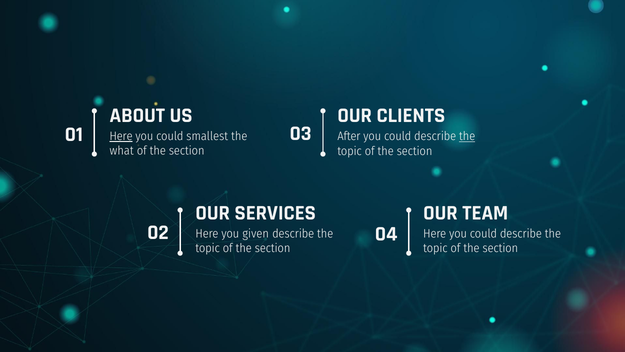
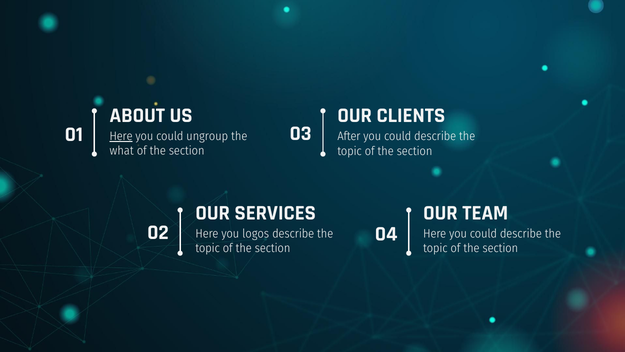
smallest: smallest -> ungroup (207, 136)
the underline: present -> none (467, 136)
given: given -> logos (256, 233)
